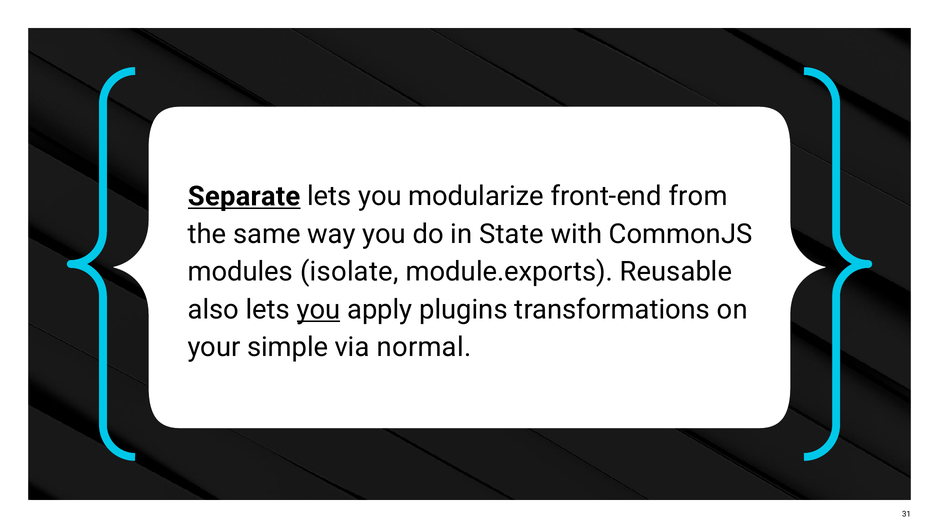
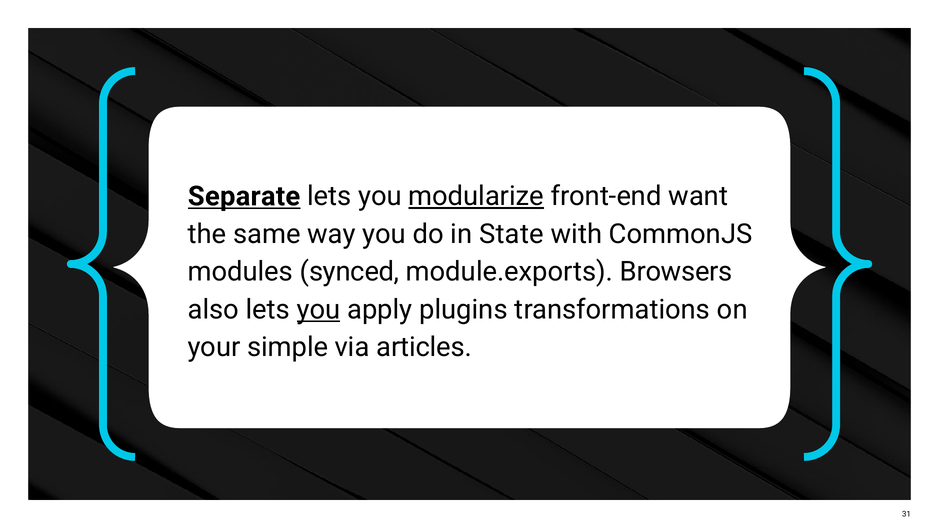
modularize underline: none -> present (476, 196)
from: from -> want (698, 196)
isolate: isolate -> synced (350, 272)
Reusable: Reusable -> Browsers (676, 272)
normal: normal -> articles (424, 347)
